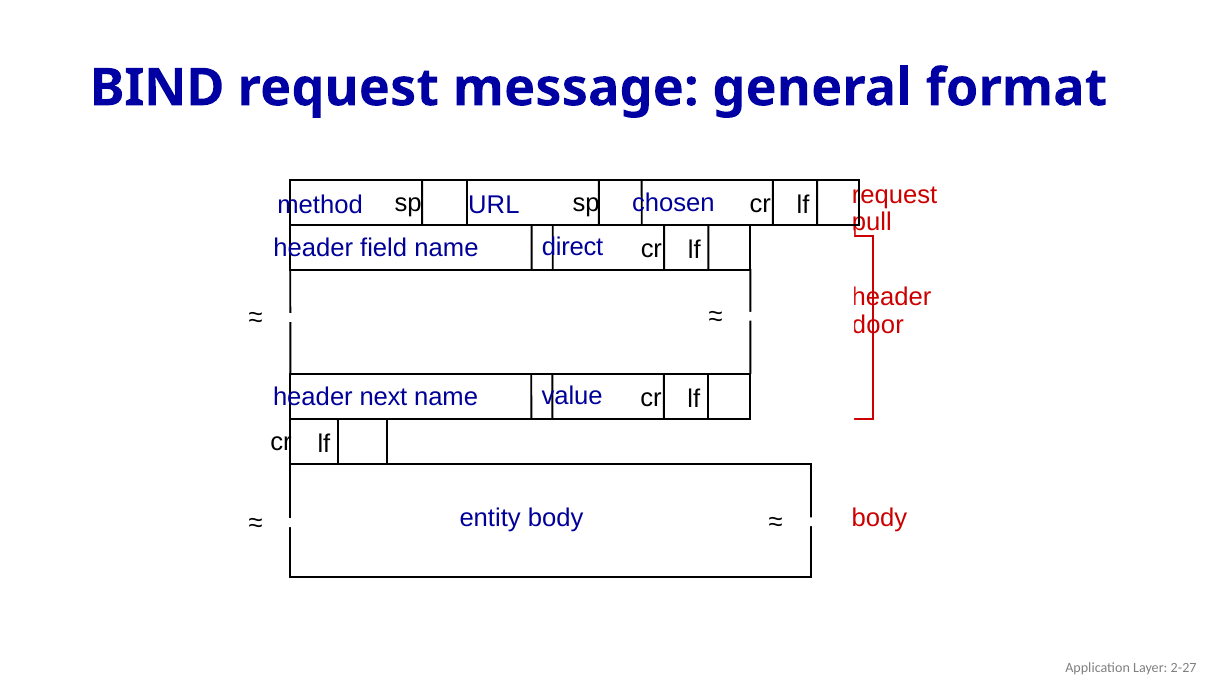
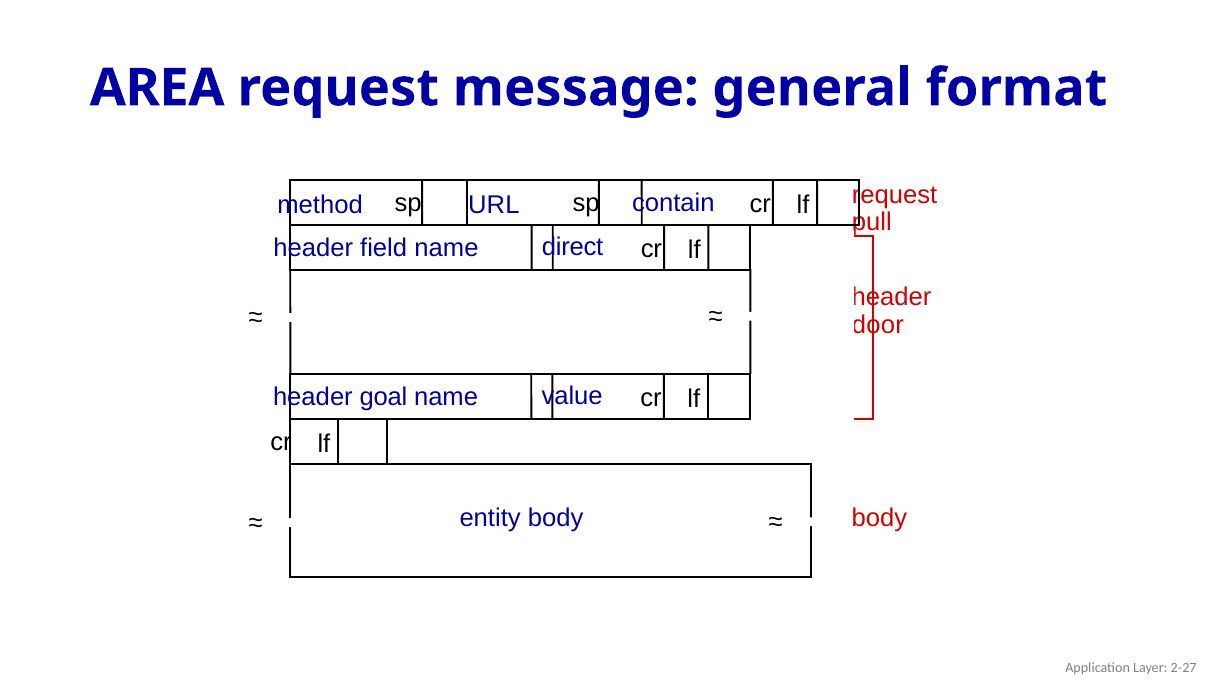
BIND: BIND -> AREA (157, 88)
chosen: chosen -> contain (673, 203)
next: next -> goal (383, 397)
